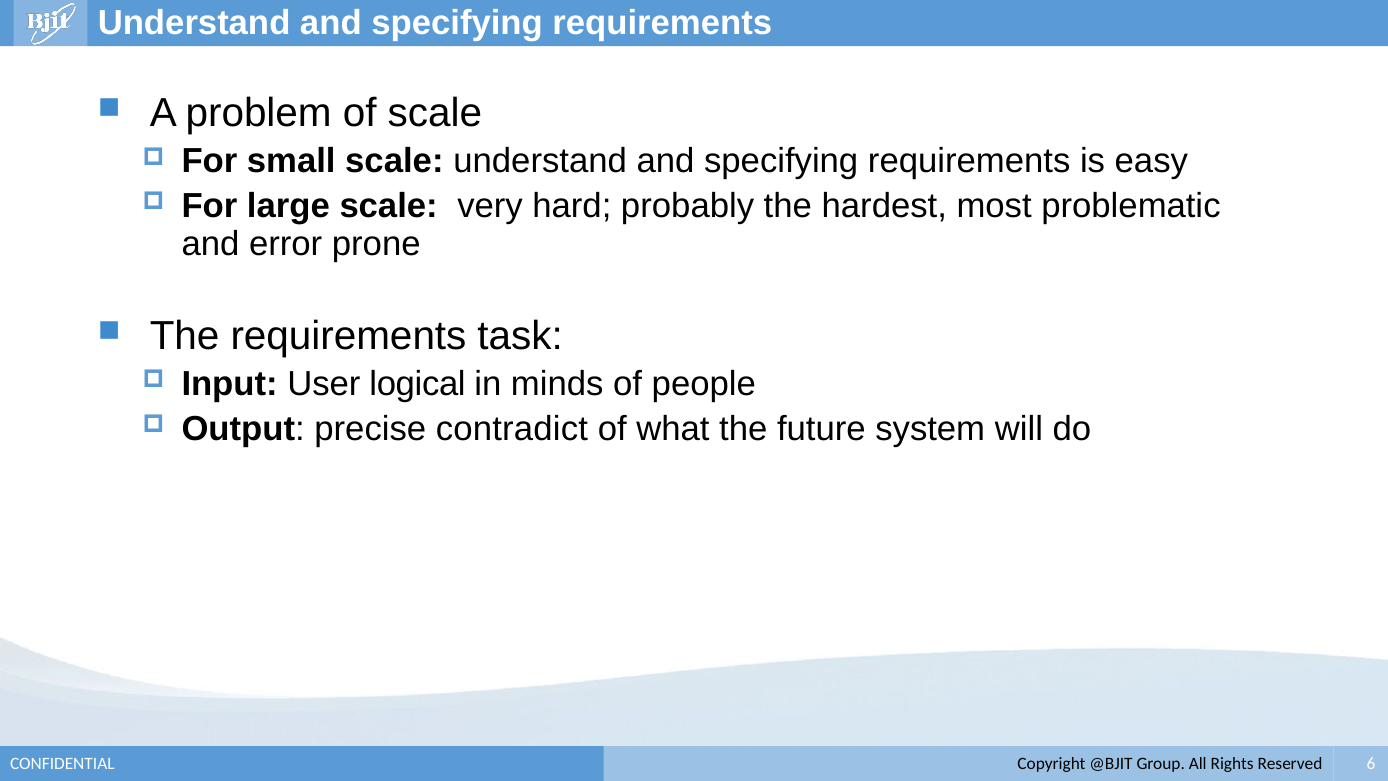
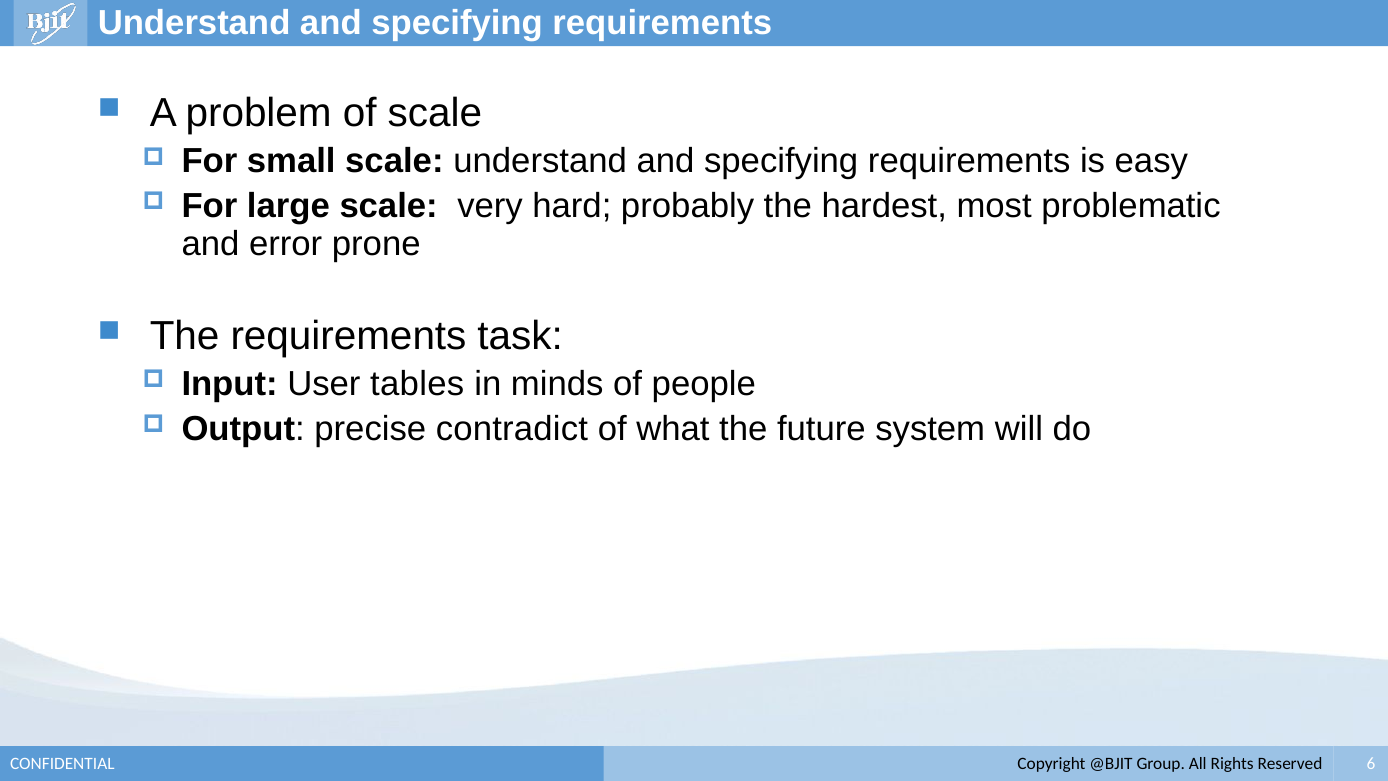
logical: logical -> tables (417, 384)
